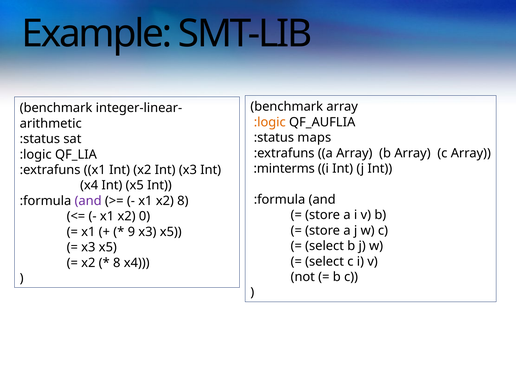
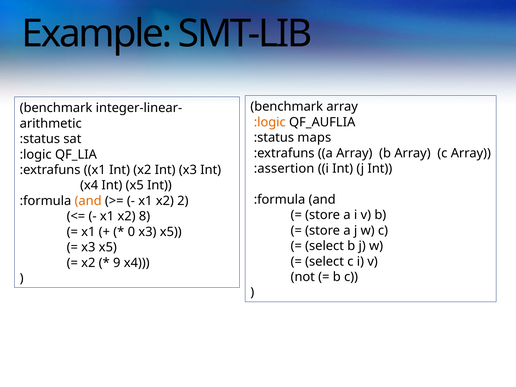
:minterms: :minterms -> :assertion (284, 169)
and colour: purple -> orange (88, 201)
x2 8: 8 -> 2 (183, 201)
0: 0 -> 8 (145, 216)
9: 9 -> 0 (131, 232)
8: 8 -> 9 (117, 263)
